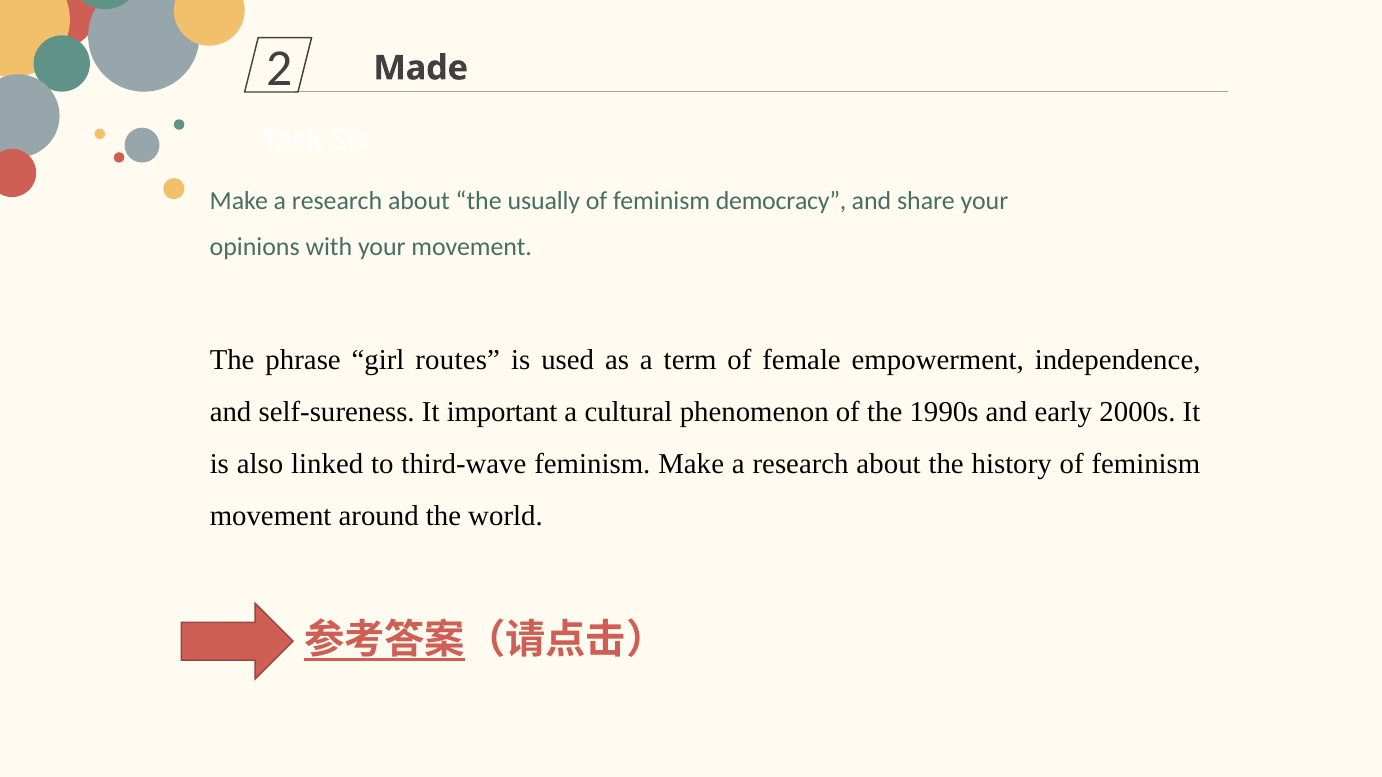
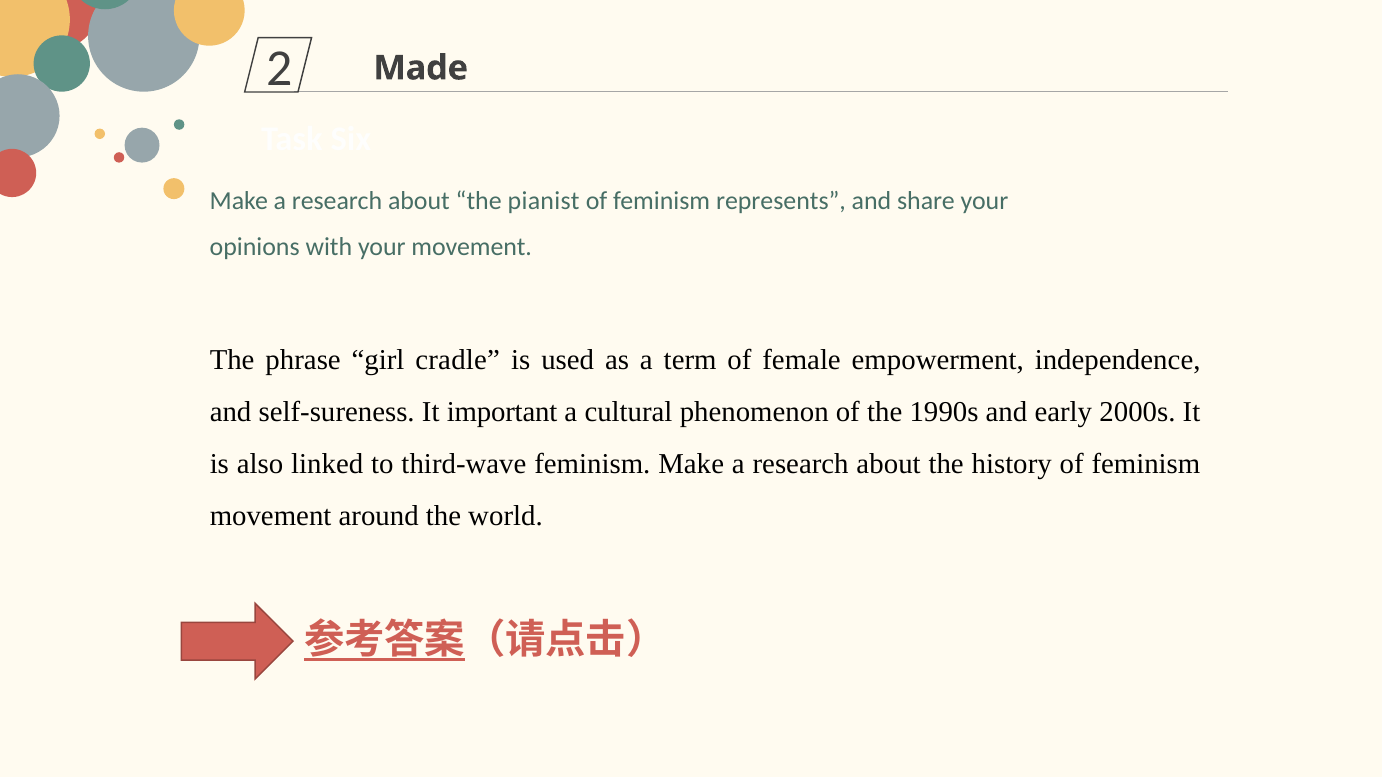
usually: usually -> pianist (544, 201)
democracy: democracy -> represents (781, 201)
routes: routes -> cradle (458, 361)
